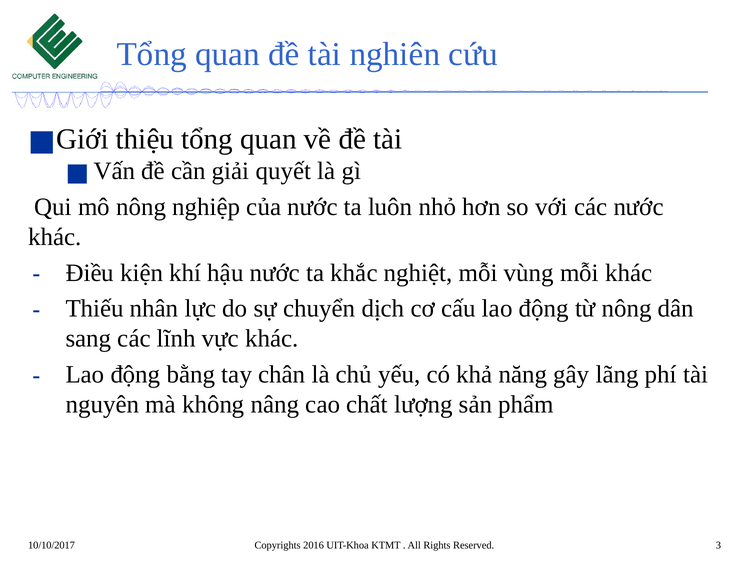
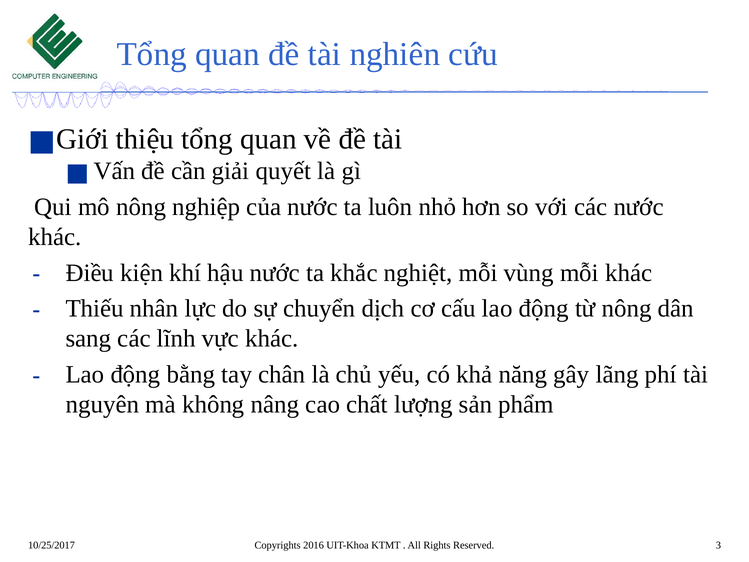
10/10/2017: 10/10/2017 -> 10/25/2017 (52, 545)
